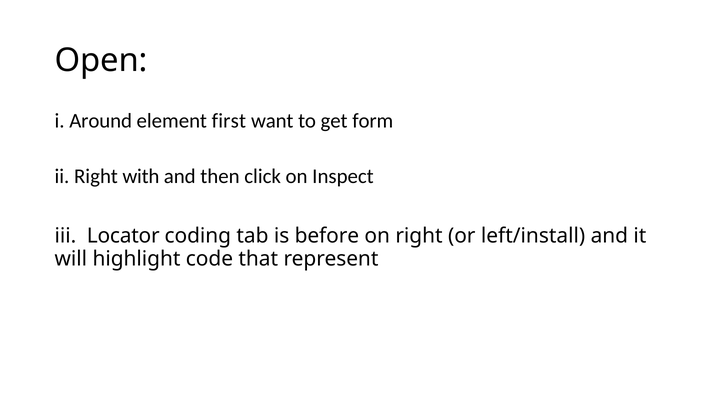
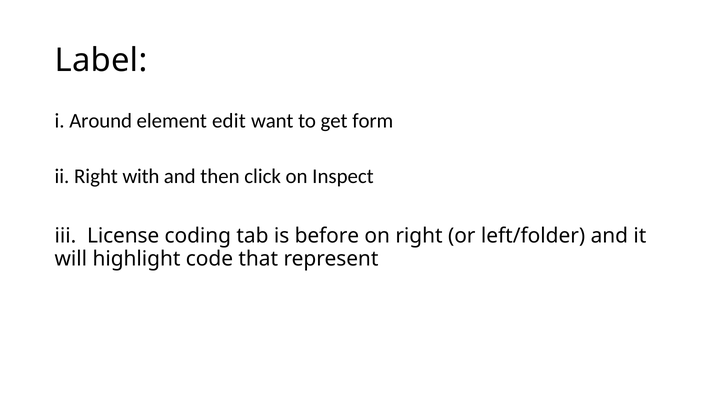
Open: Open -> Label (101, 60)
first: first -> edit (229, 121)
Locator: Locator -> License (123, 236)
left/install: left/install -> left/folder (533, 236)
